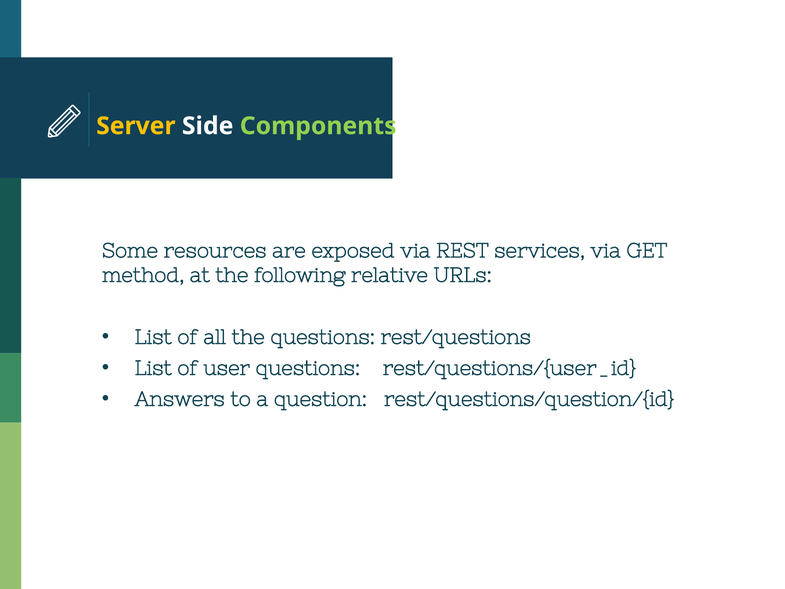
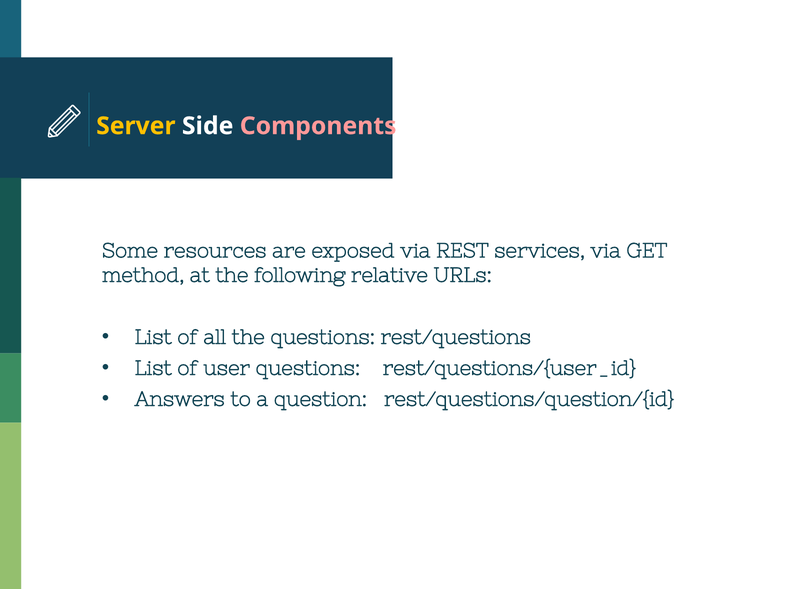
Components colour: light green -> pink (318, 126)
